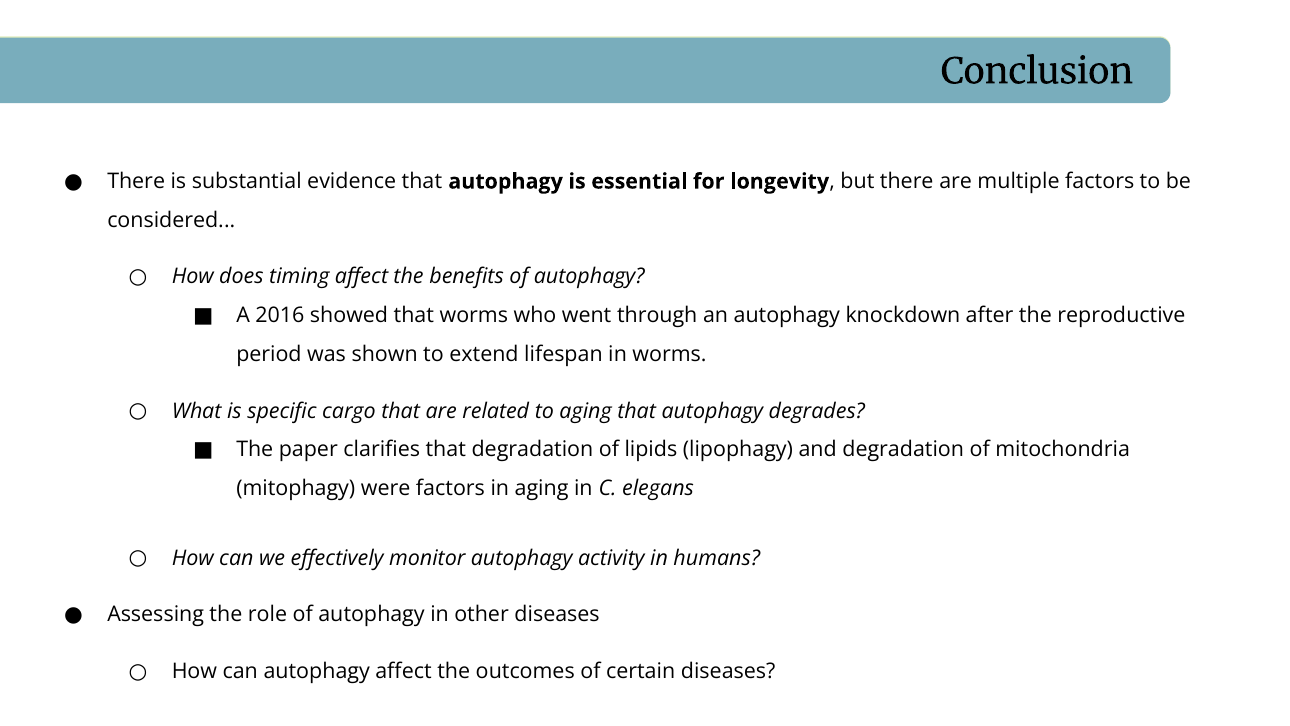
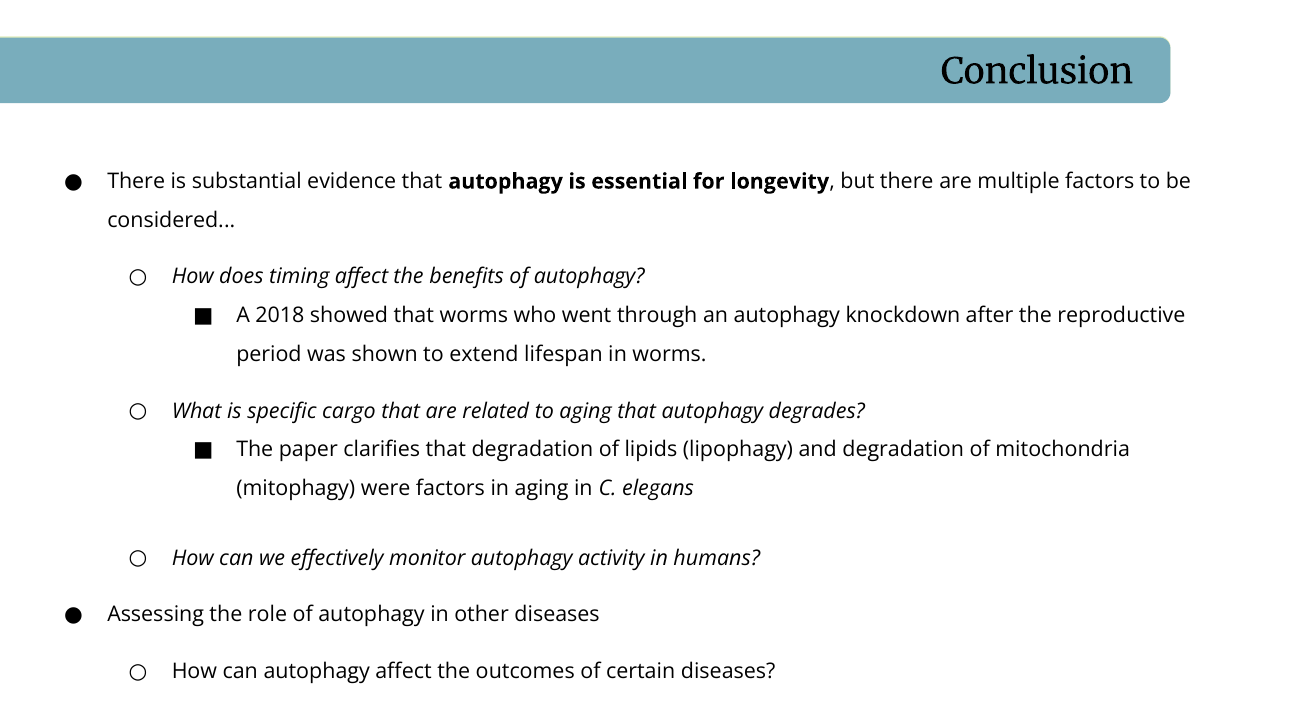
2016: 2016 -> 2018 (280, 315)
